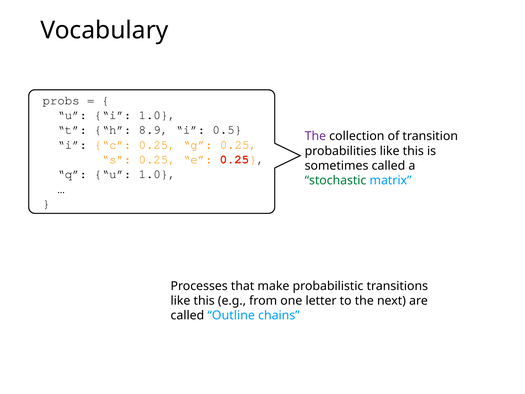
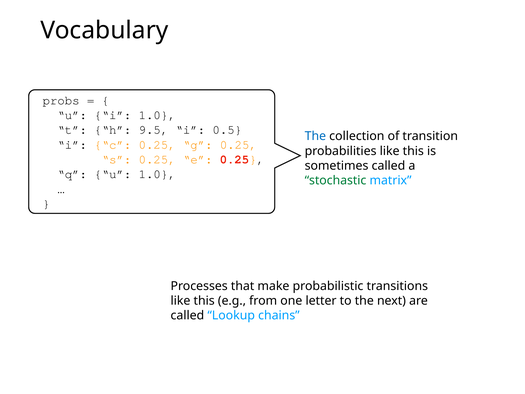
8.9: 8.9 -> 9.5 (153, 130)
The colour: purple -> blue (315, 136)
Outline: Outline -> Lookup (231, 315)
